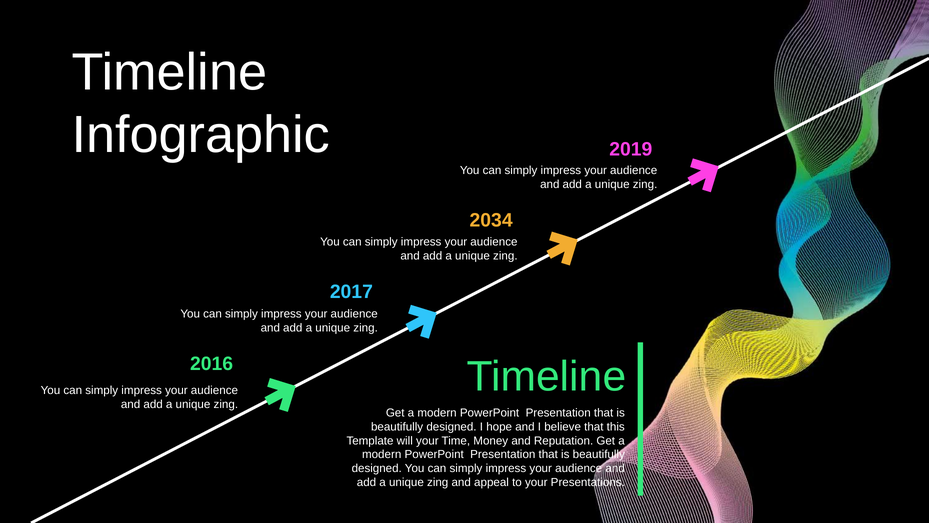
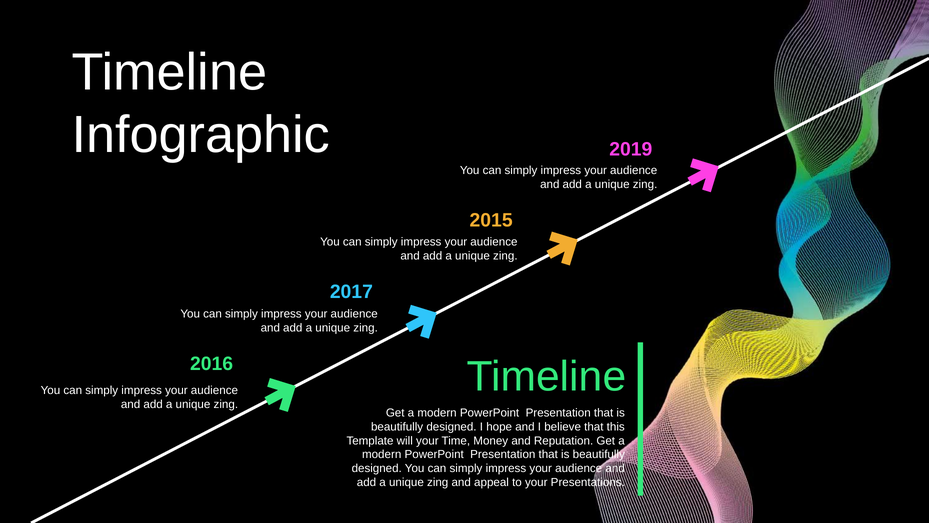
2034: 2034 -> 2015 (491, 220)
